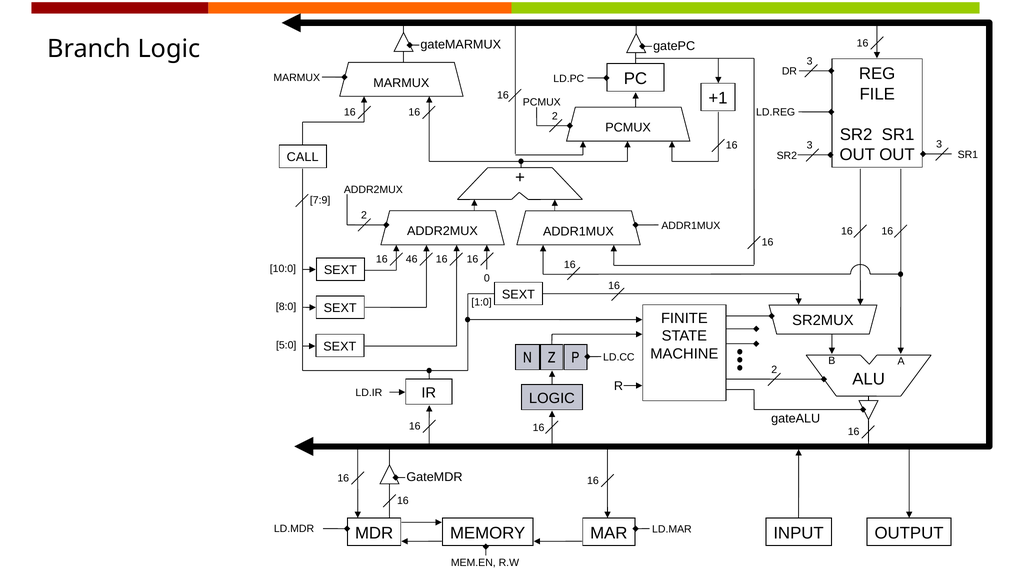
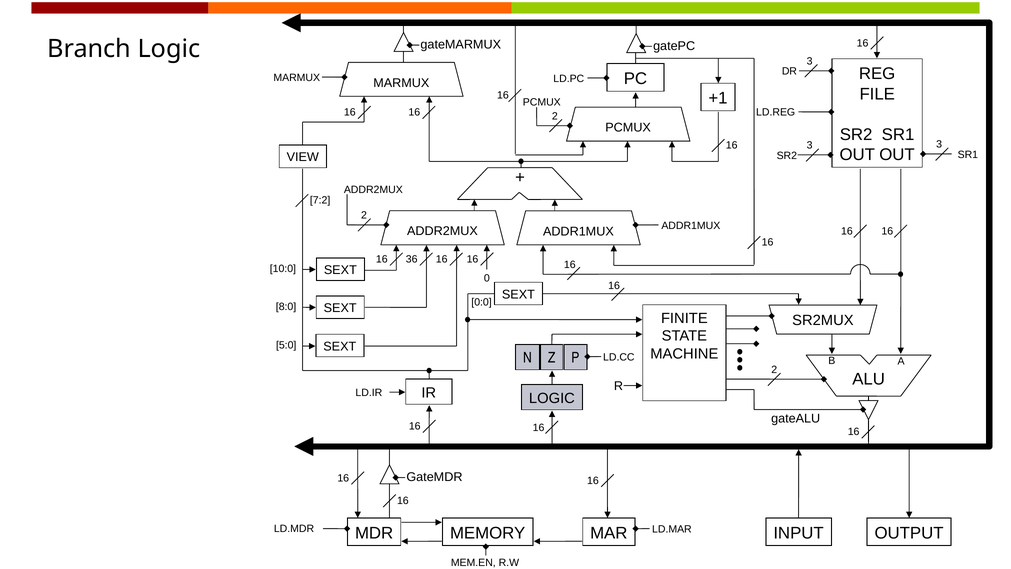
CALL: CALL -> VIEW (303, 157)
7:9: 7:9 -> 7:2 (320, 200)
46: 46 -> 36 (412, 259)
1:0: 1:0 -> 0:0 (482, 302)
